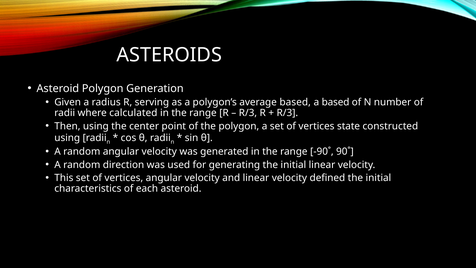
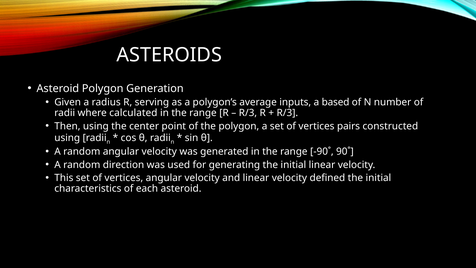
average based: based -> inputs (295, 102)
state: state -> pairs (349, 126)
